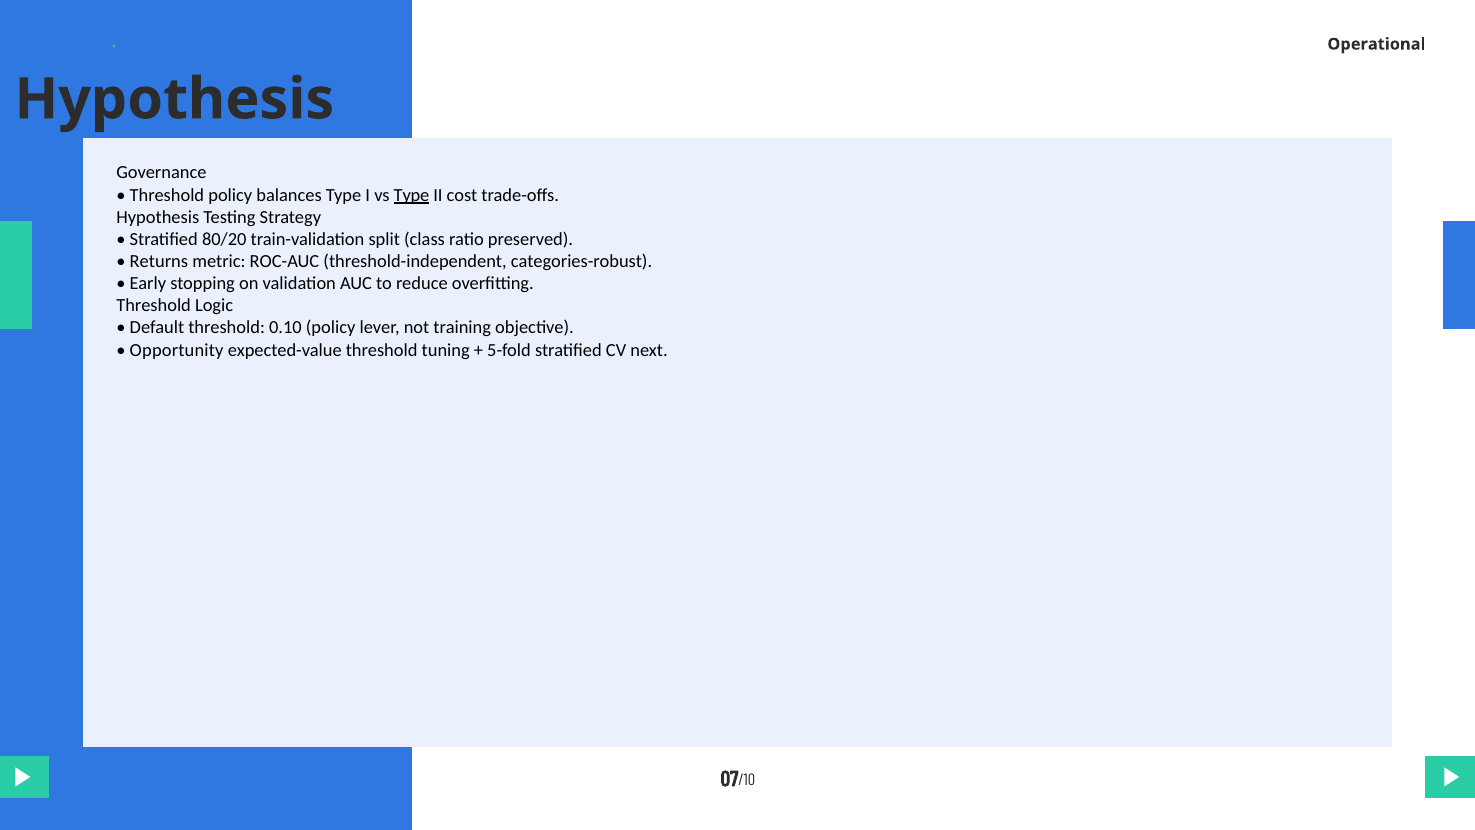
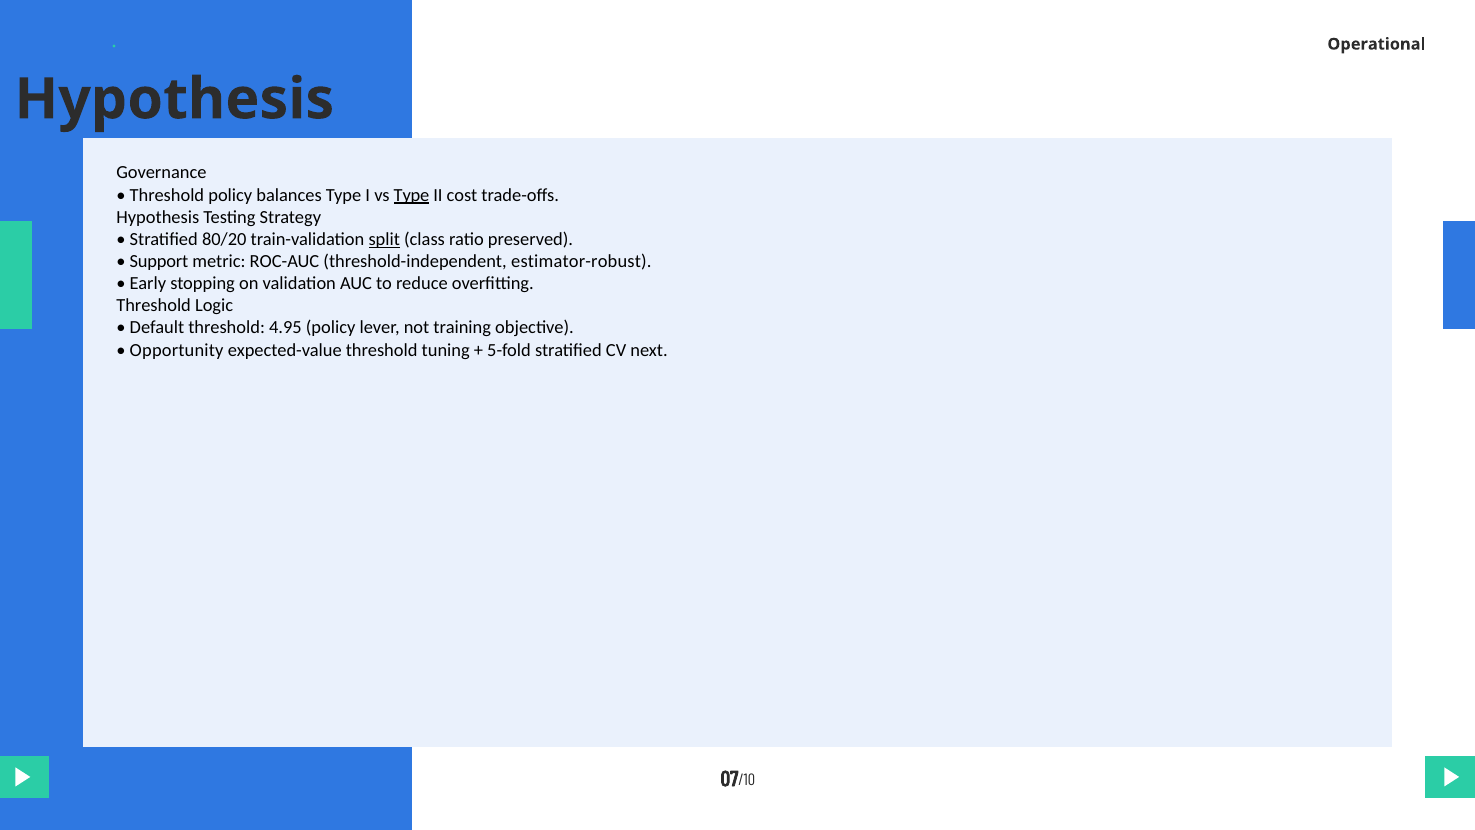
split underline: none -> present (384, 239)
Returns: Returns -> Support (159, 261)
categories-robust: categories-robust -> estimator-robust (581, 261)
0.10: 0.10 -> 4.95 (285, 328)
